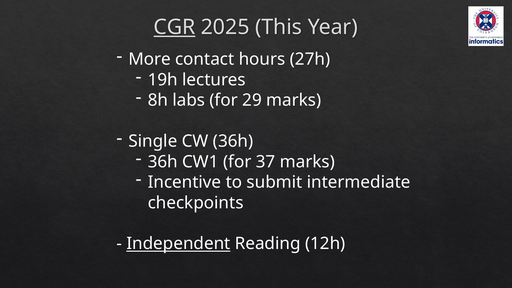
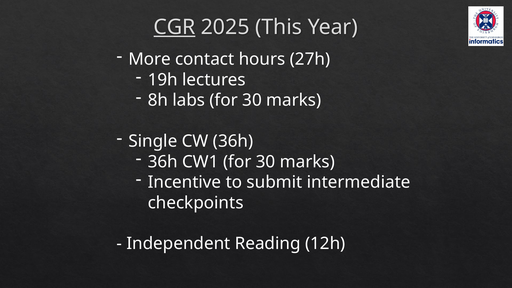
labs for 29: 29 -> 30 (252, 100)
CW1 for 37: 37 -> 30 (266, 162)
Independent underline: present -> none (178, 244)
